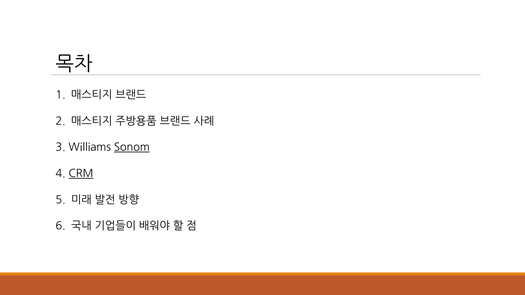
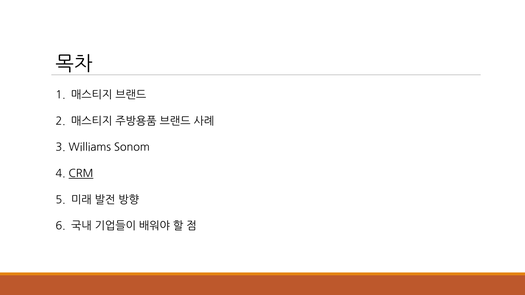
Sonom underline: present -> none (132, 147)
